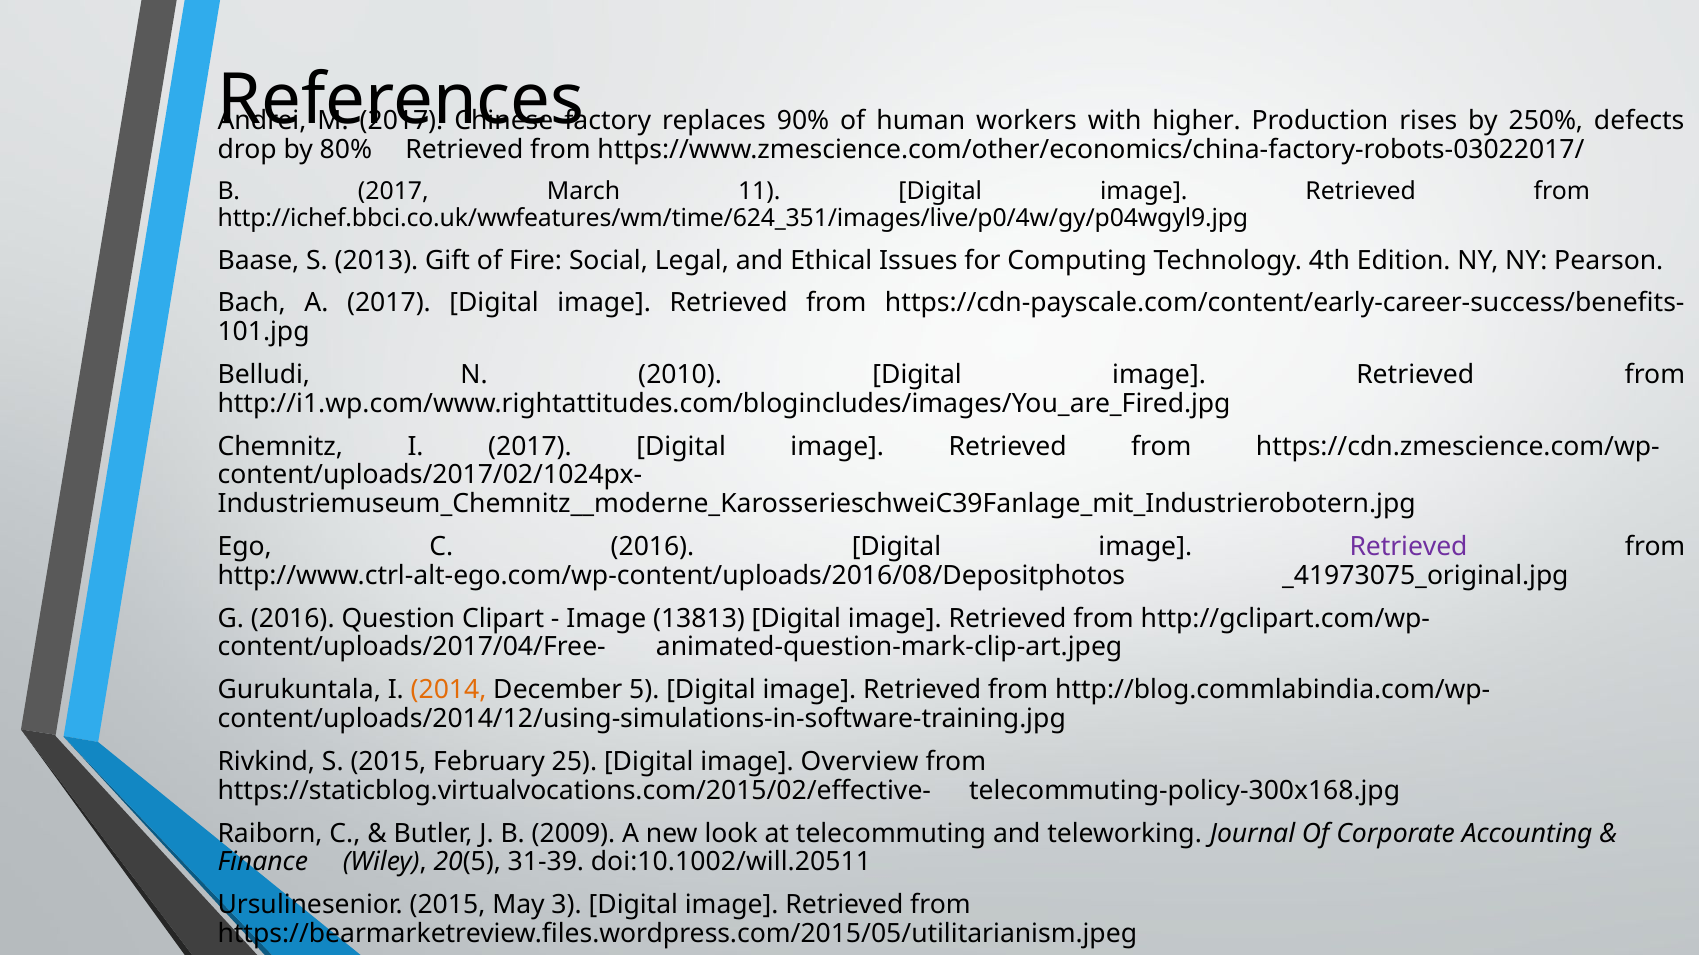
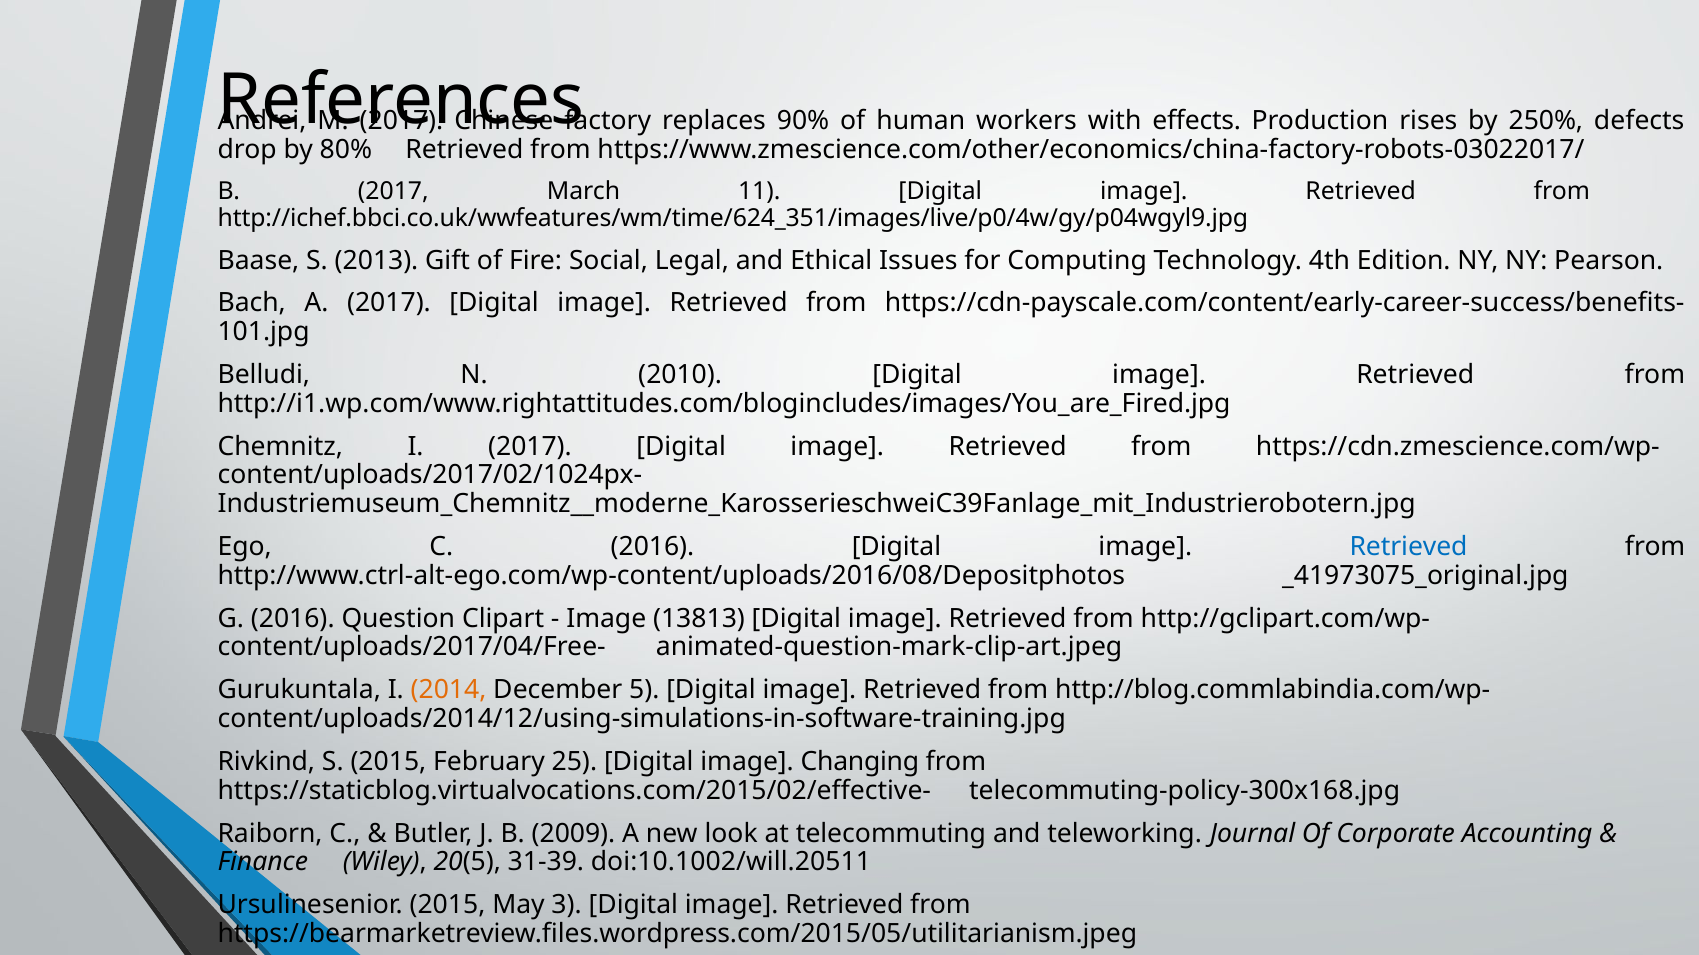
higher: higher -> effects (1197, 121)
Retrieved colour: purple -> blue (1409, 547)
Overview: Overview -> Changing (860, 762)
